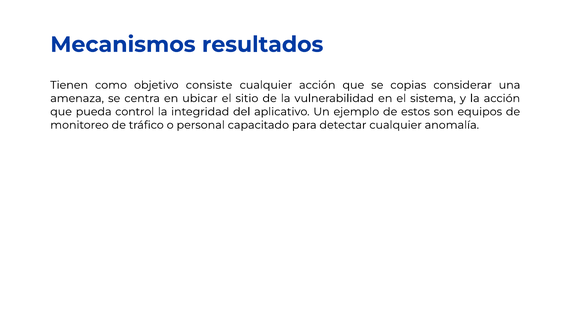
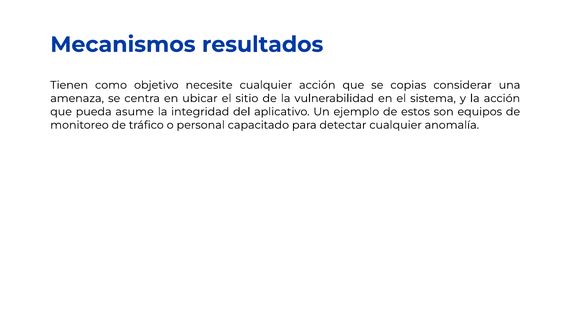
consiste: consiste -> necesite (209, 85)
control: control -> asume (135, 112)
